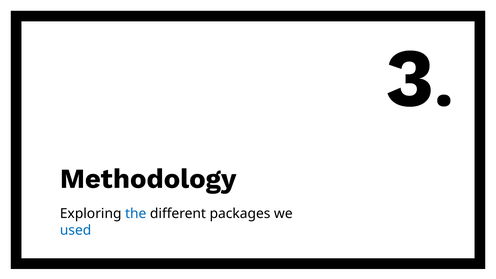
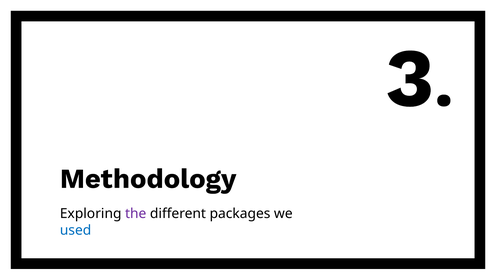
the colour: blue -> purple (136, 214)
